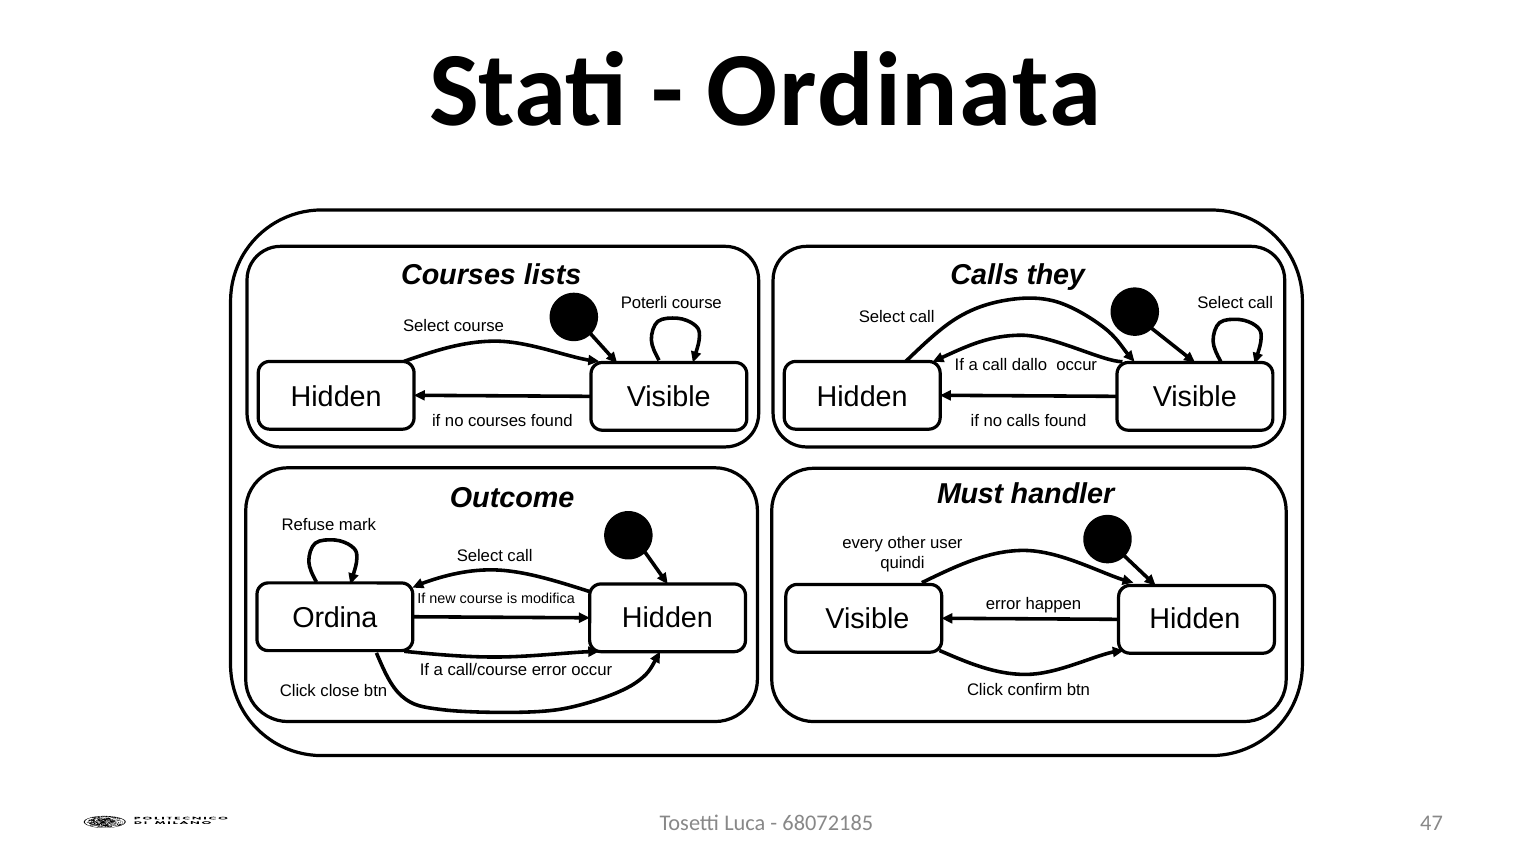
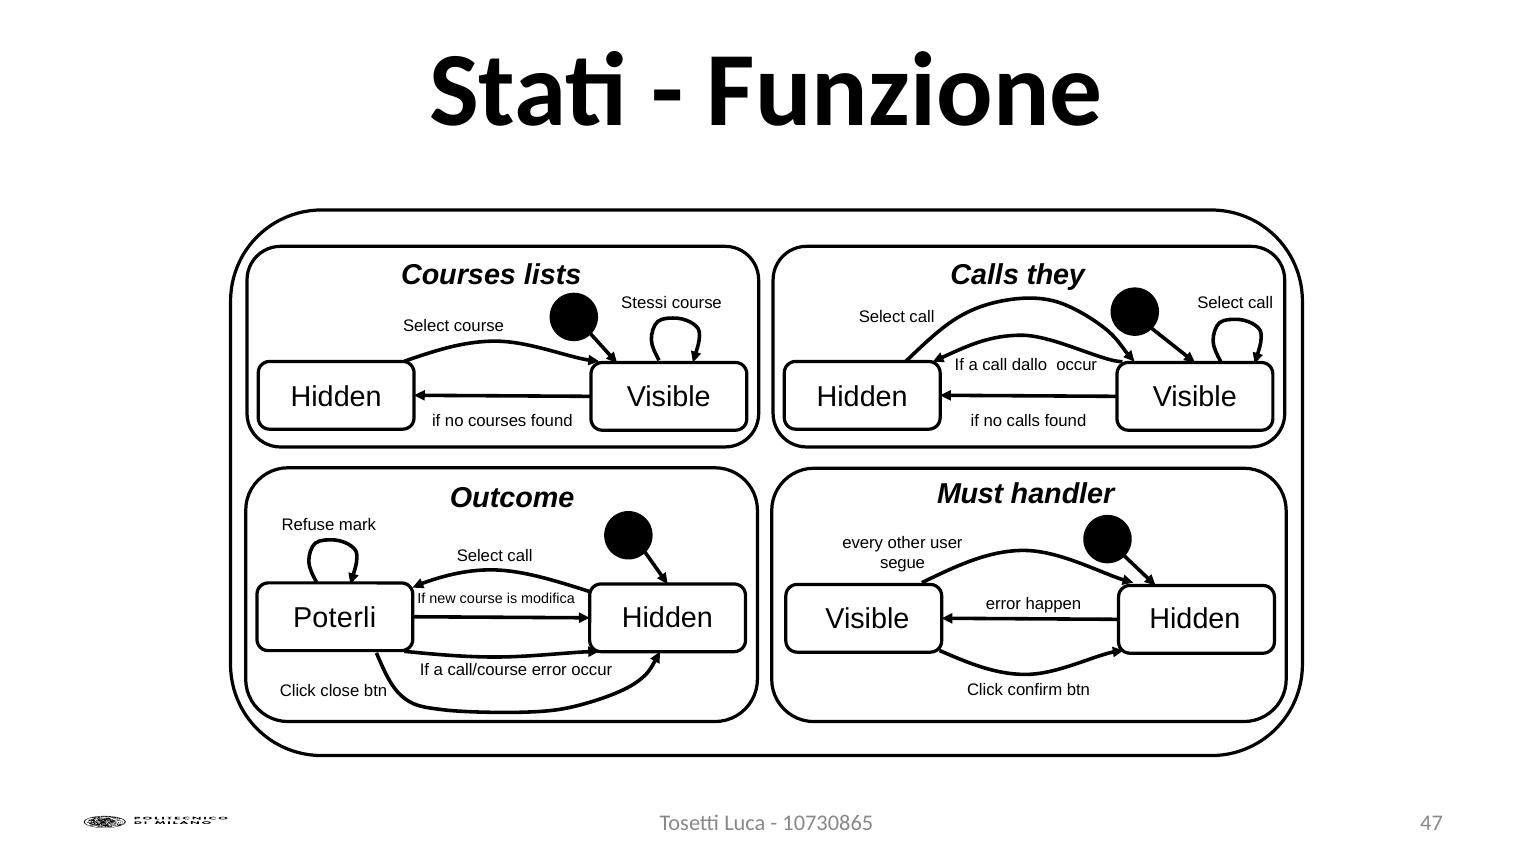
Ordinata: Ordinata -> Funzione (905, 91)
Poterli: Poterli -> Stessi (644, 303)
quindi: quindi -> segue (903, 563)
Ordina: Ordina -> Poterli (335, 619)
68072185: 68072185 -> 10730865 (828, 824)
